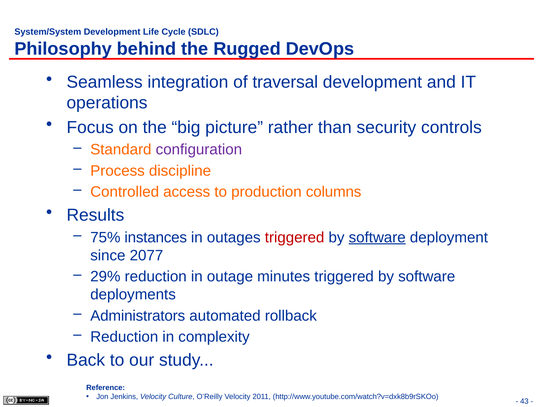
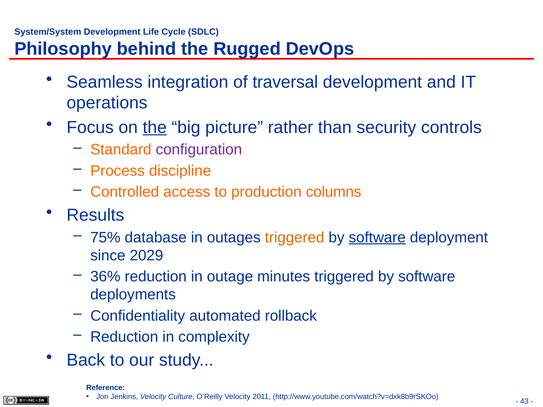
the underline: none -> present (155, 127)
instances: instances -> database (156, 238)
triggered colour: red -> orange (295, 238)
2077: 2077 -> 2029 (146, 256)
29%: 29% -> 36% (105, 277)
Administrators: Administrators -> Confidentiality (138, 316)
